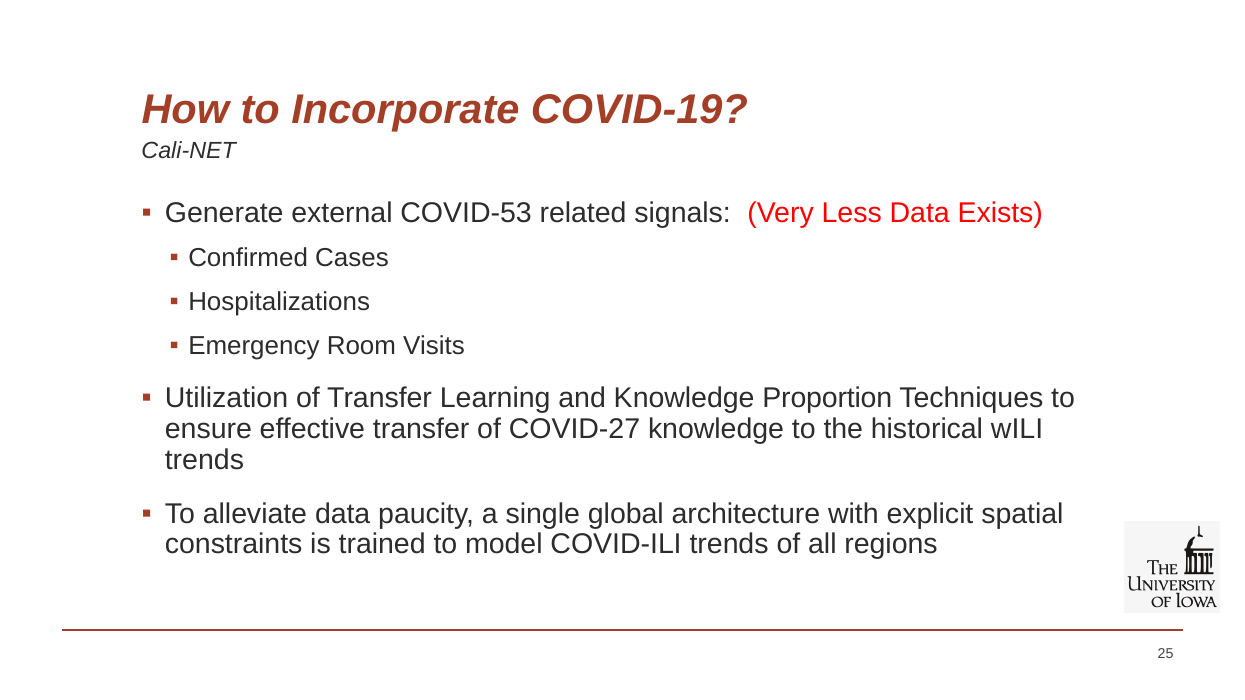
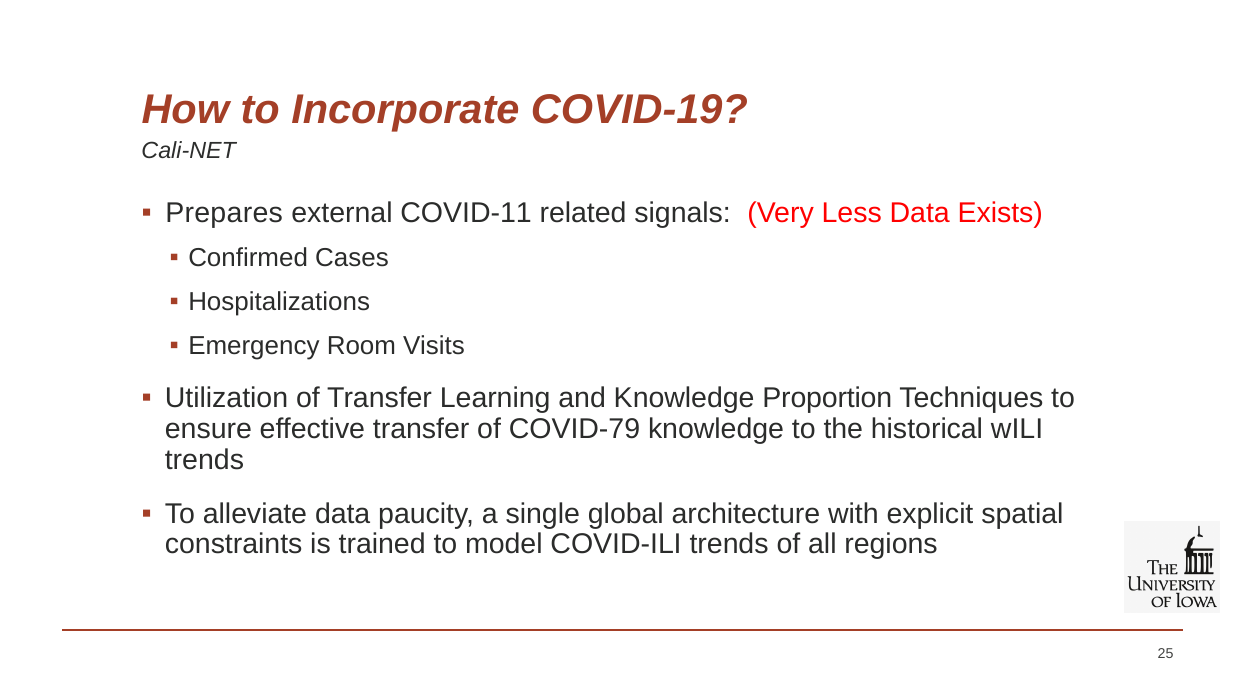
Generate: Generate -> Prepares (224, 213)
COVID-53: COVID-53 -> COVID-11 (466, 213)
COVID-27: COVID-27 -> COVID-79 (575, 429)
